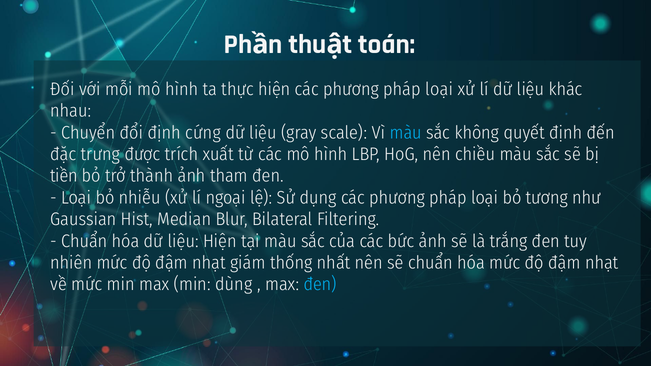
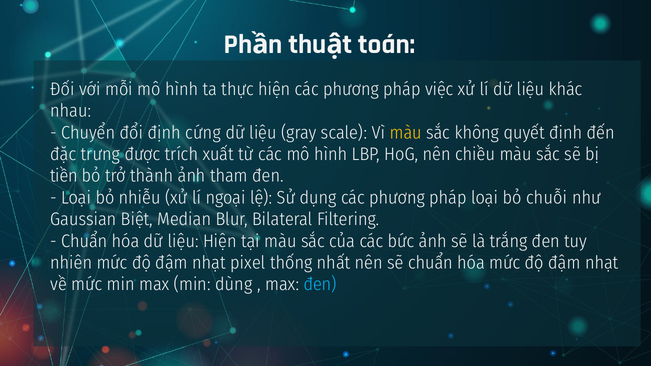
loại: loại -> việc (439, 89)
màu colour: light blue -> yellow (406, 133)
tương: tương -> chuỗi (547, 198)
Hist: Hist -> Biệt (137, 219)
giám: giám -> pixel (248, 263)
